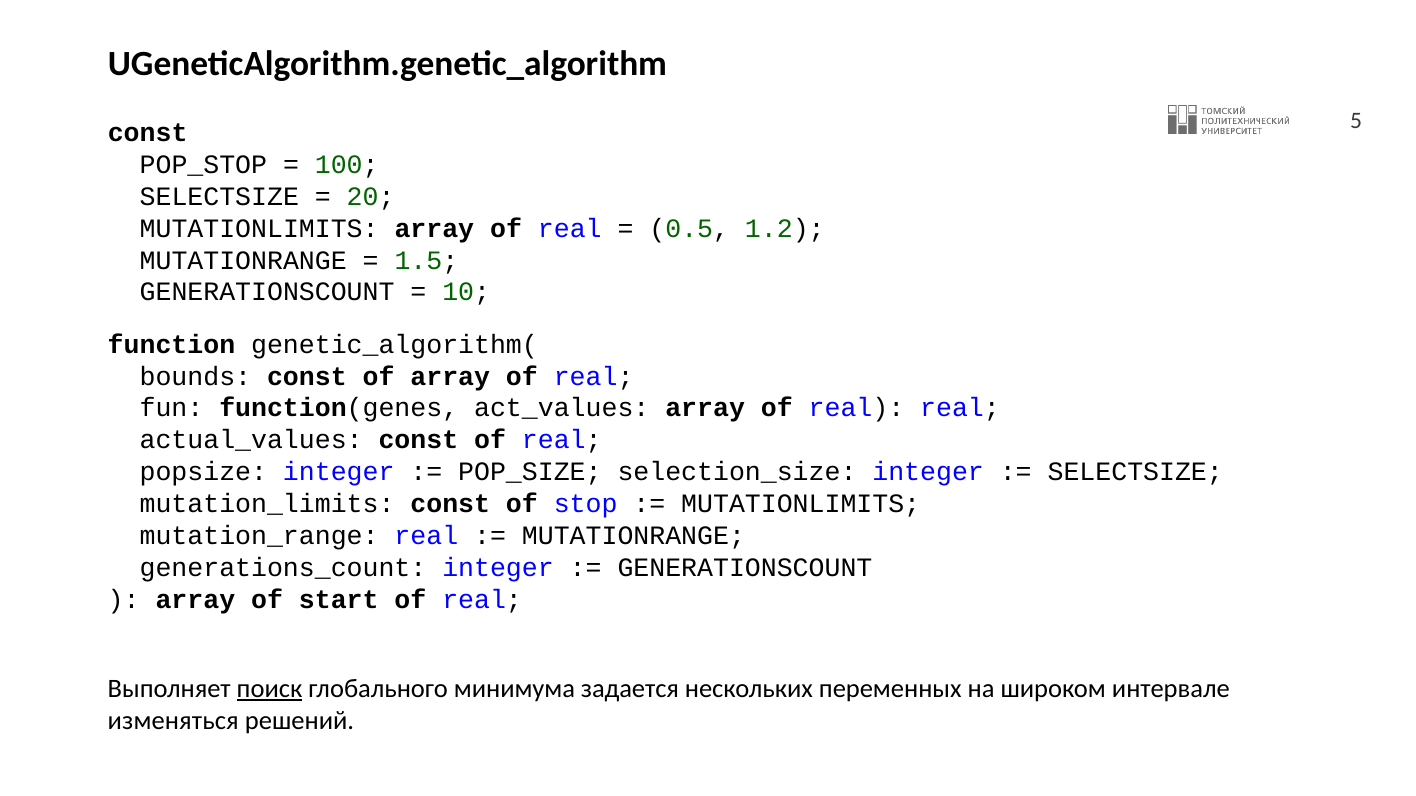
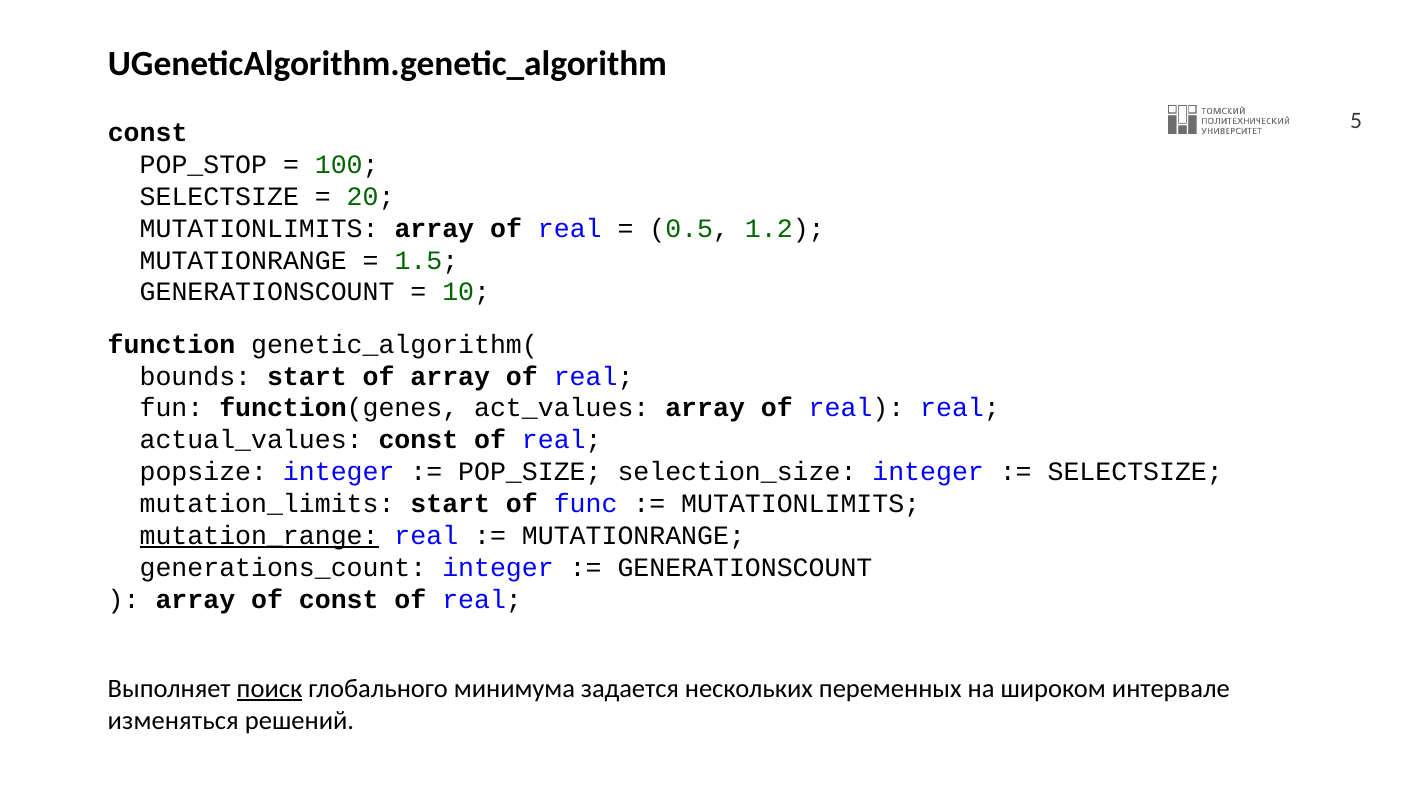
bounds const: const -> start (307, 377)
mutation_limits const: const -> start (450, 504)
stop: stop -> func (586, 504)
mutation_range underline: none -> present (259, 536)
of start: start -> const (339, 600)
